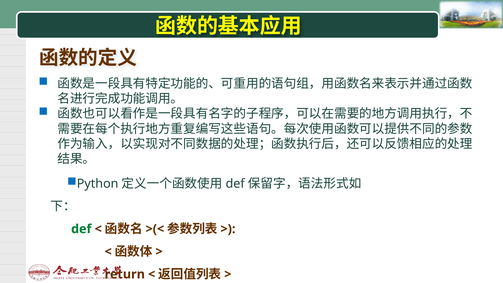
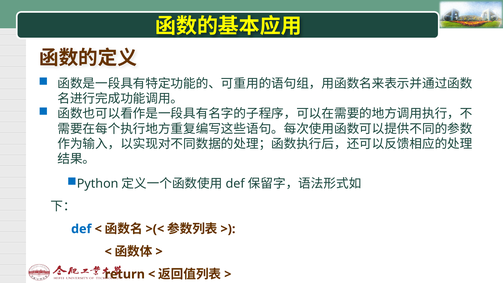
def colour: green -> blue (81, 229)
